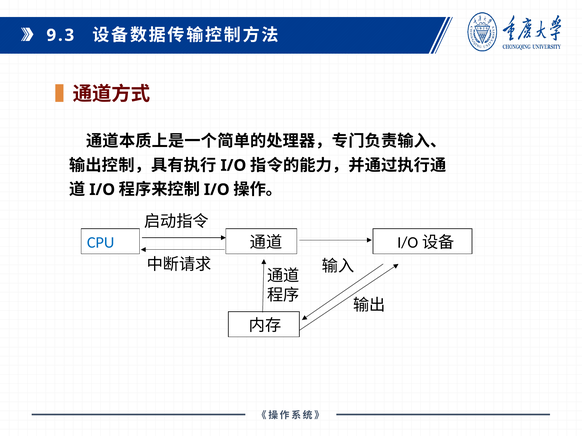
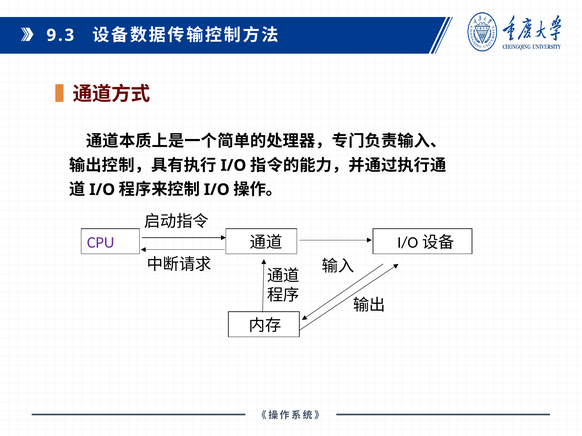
CPU colour: blue -> purple (101, 243)
